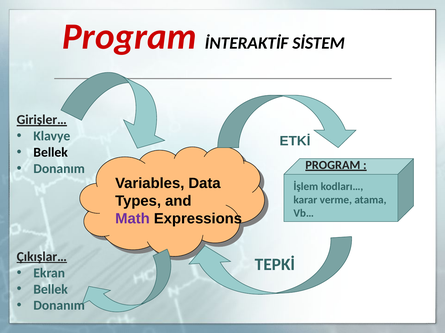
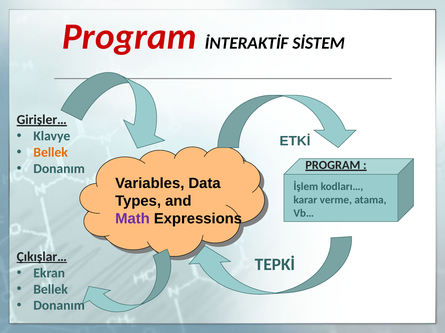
Bellek colour: black -> orange (51, 153)
